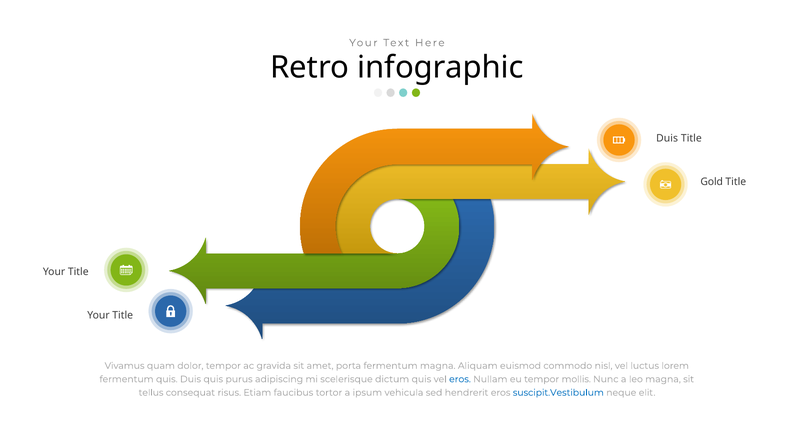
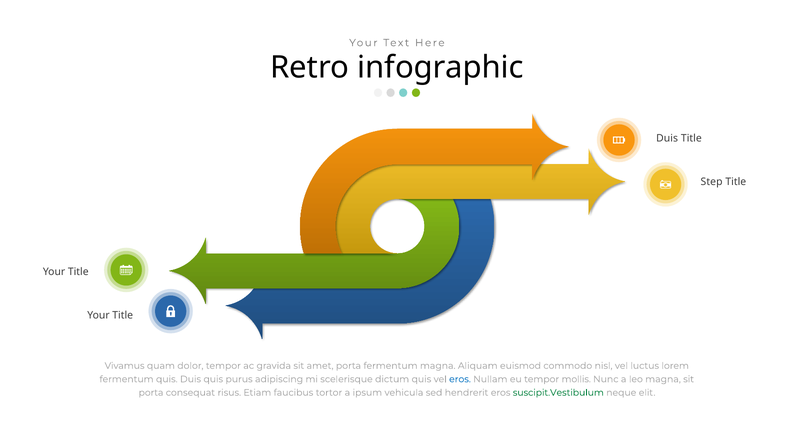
Gold: Gold -> Step (712, 181)
tellus: tellus -> porta (151, 392)
suscipit.Vestibulum colour: blue -> green (558, 392)
